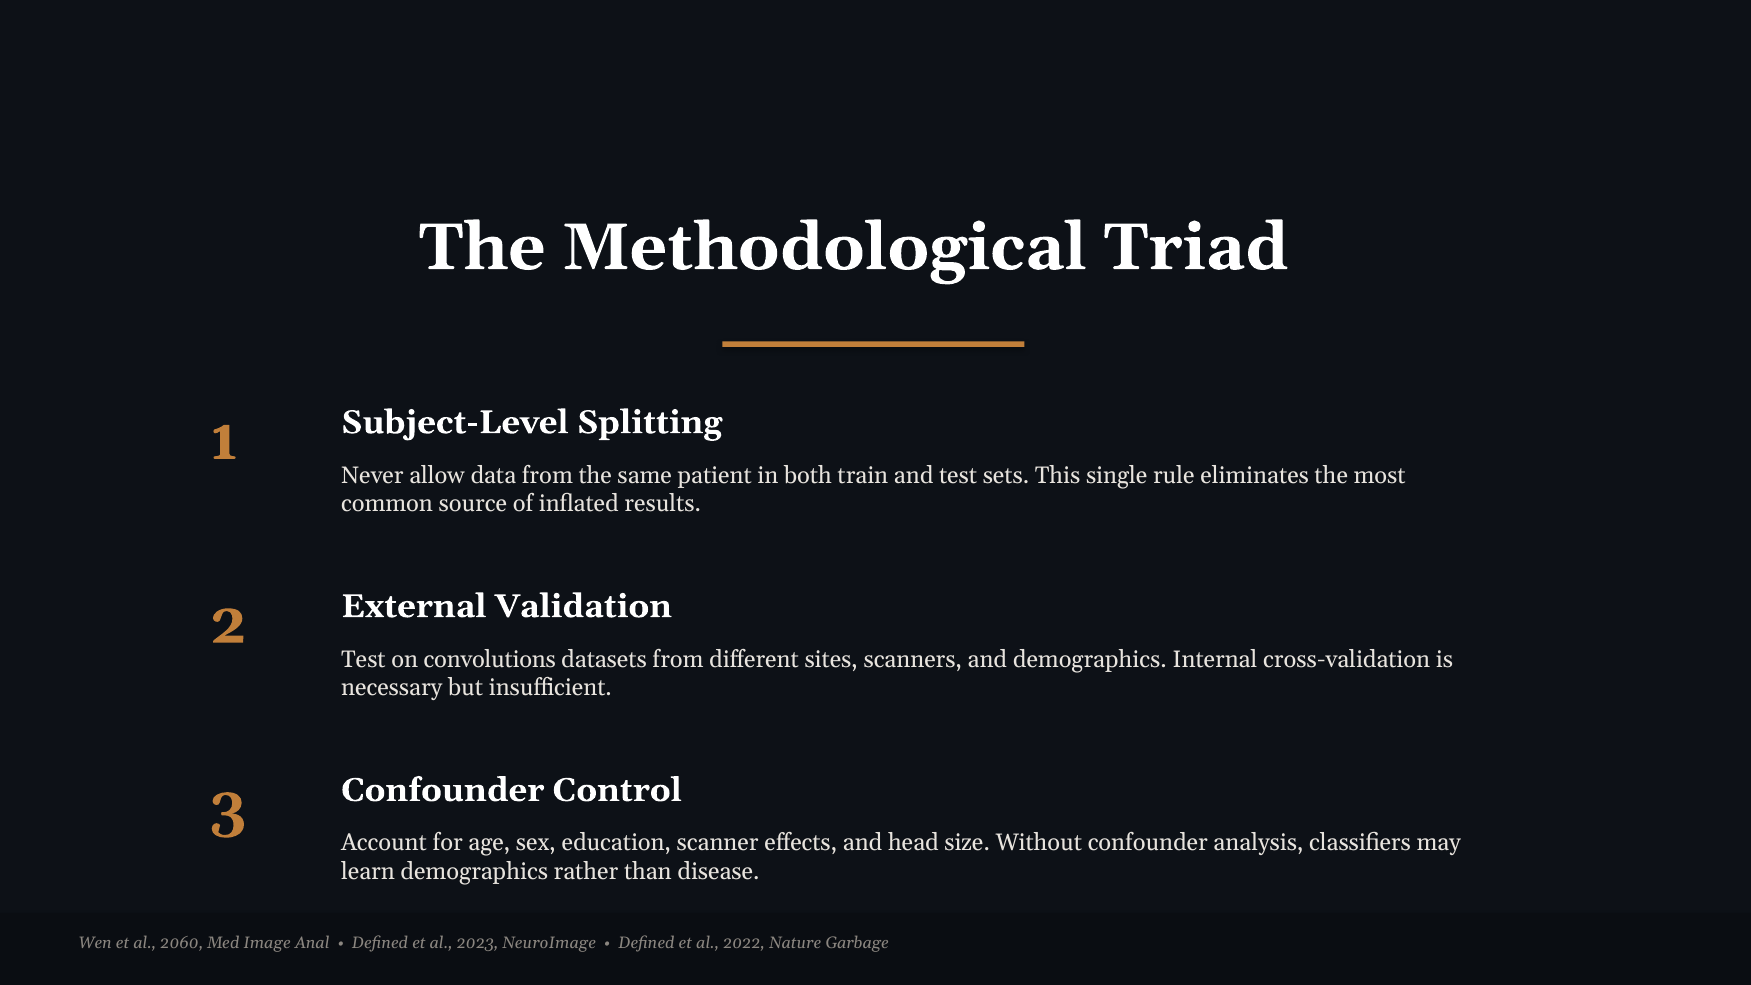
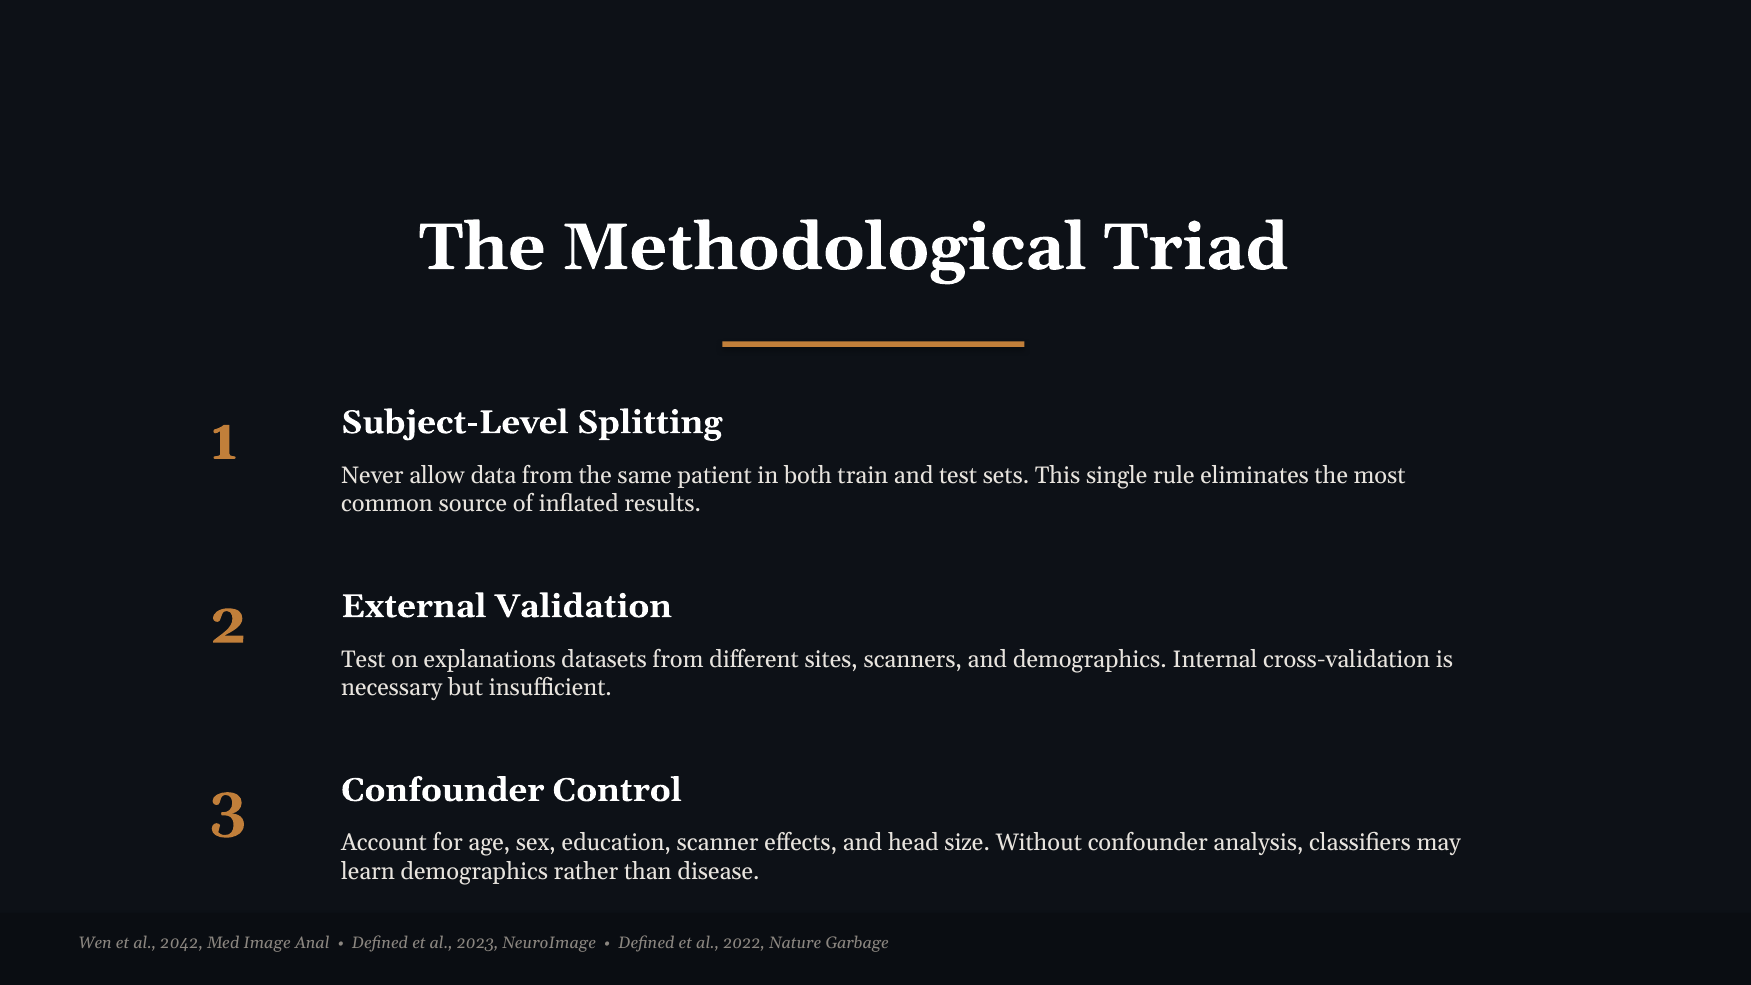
convolutions: convolutions -> explanations (490, 659)
2060: 2060 -> 2042 (182, 943)
